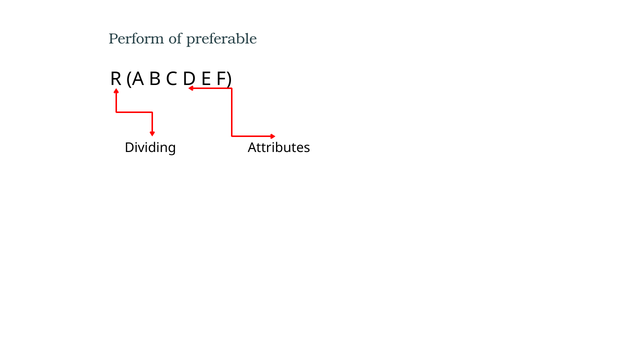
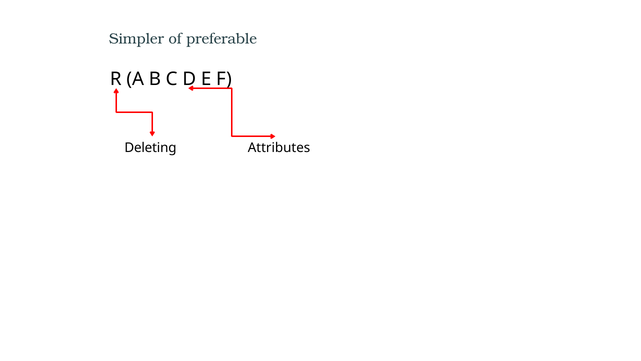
Perform: Perform -> Simpler (136, 39)
Dividing: Dividing -> Deleting (150, 148)
